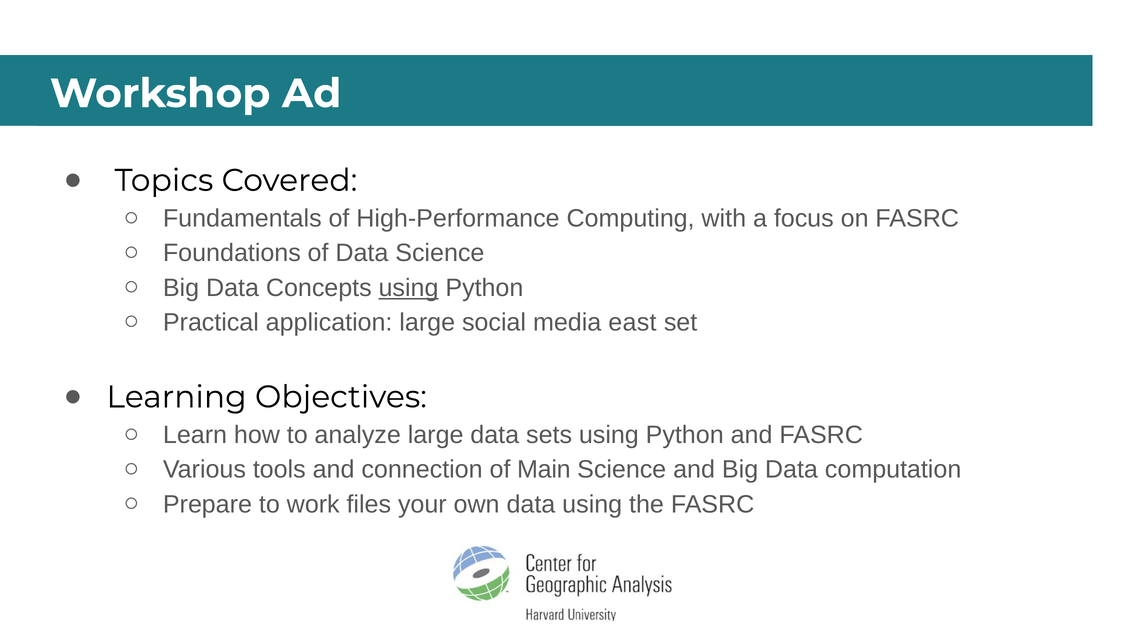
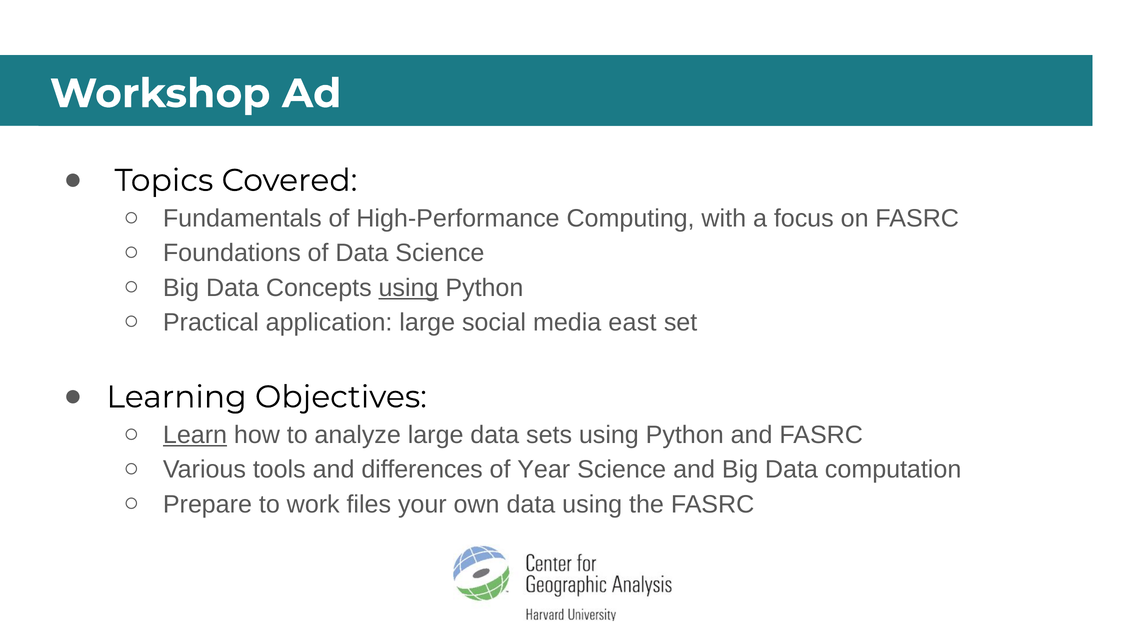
Learn underline: none -> present (195, 435)
connection: connection -> differences (422, 470)
Main: Main -> Year (544, 470)
